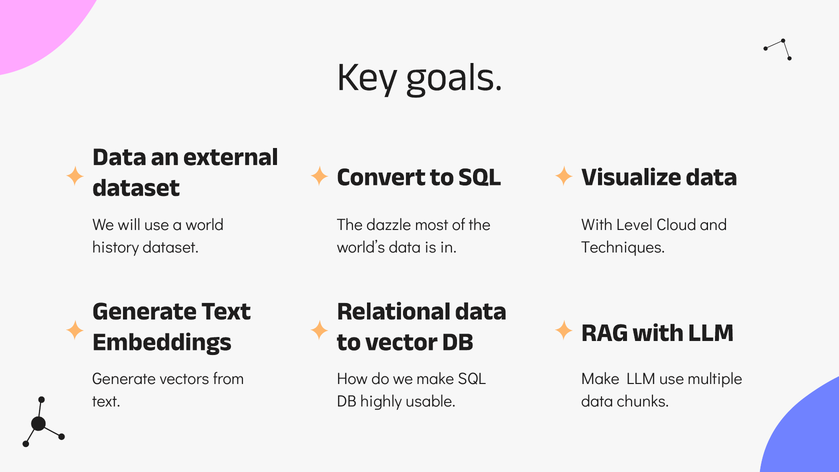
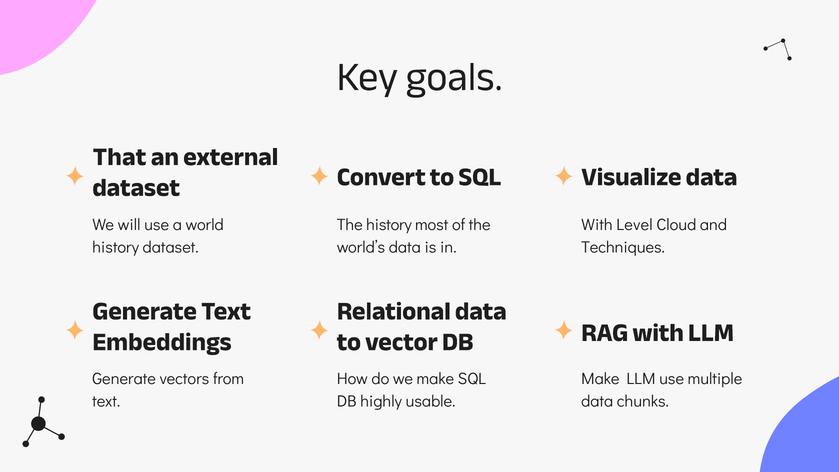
Data: Data -> That (119, 157)
The dazzle: dazzle -> history (389, 225)
